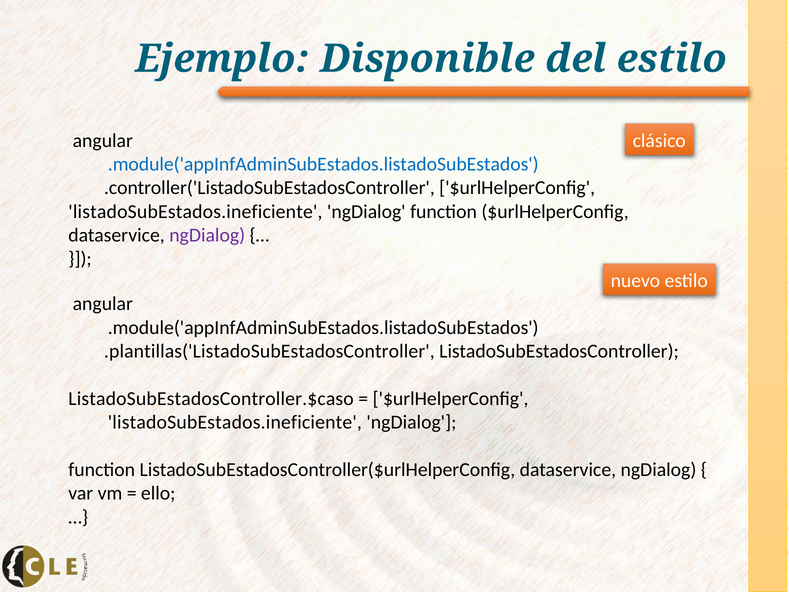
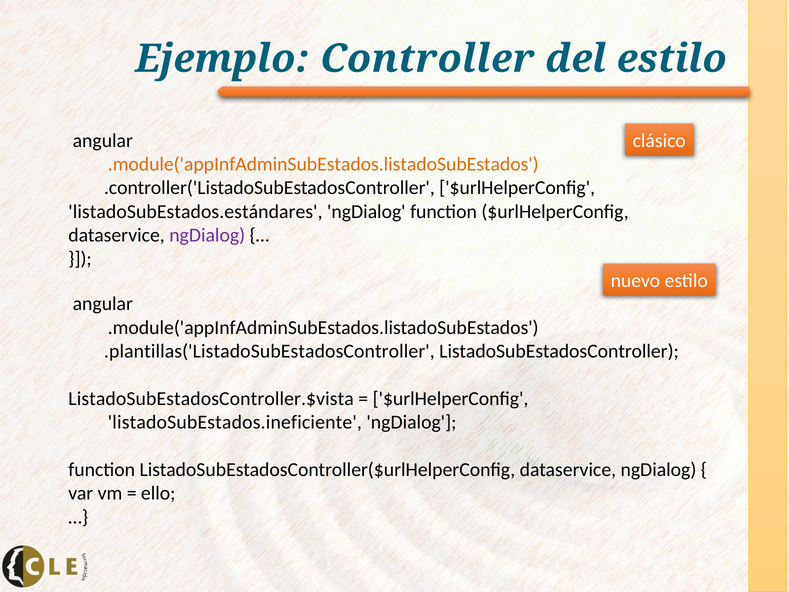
Disponible: Disponible -> Controller (427, 59)
.module('appInfAdminSubEstados.listadoSubEstados colour: blue -> orange (323, 164)
listadoSubEstados.ineficiente: listadoSubEstados.ineficiente -> listadoSubEstados.estándares (195, 211)
ListadoSubEstadosController.$caso: ListadoSubEstadosController.$caso -> ListadoSubEstadosController.$vista (211, 398)
